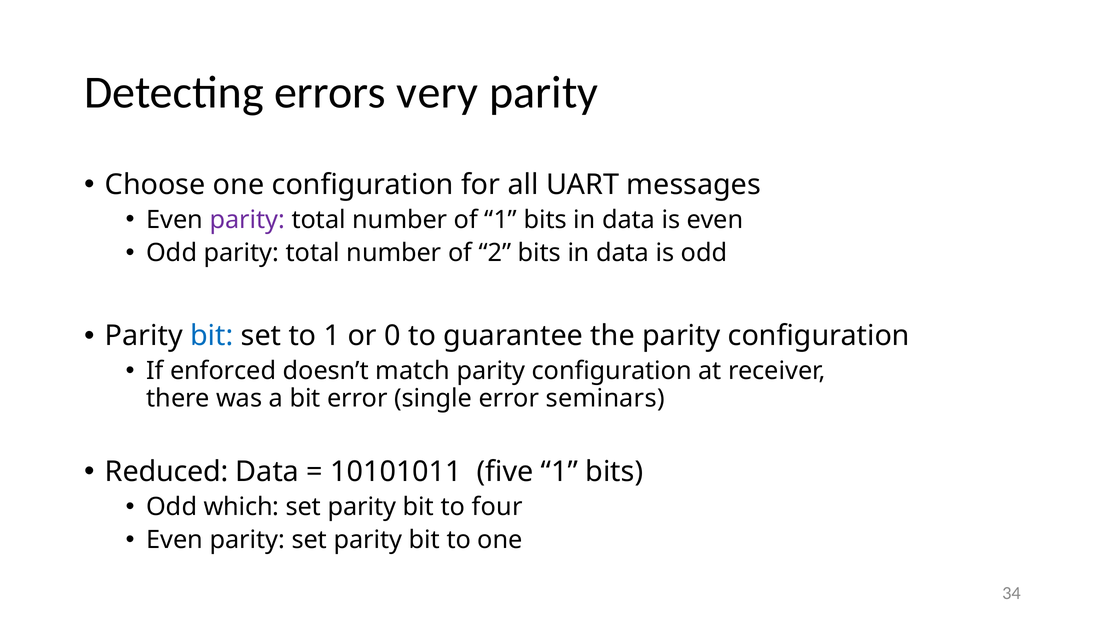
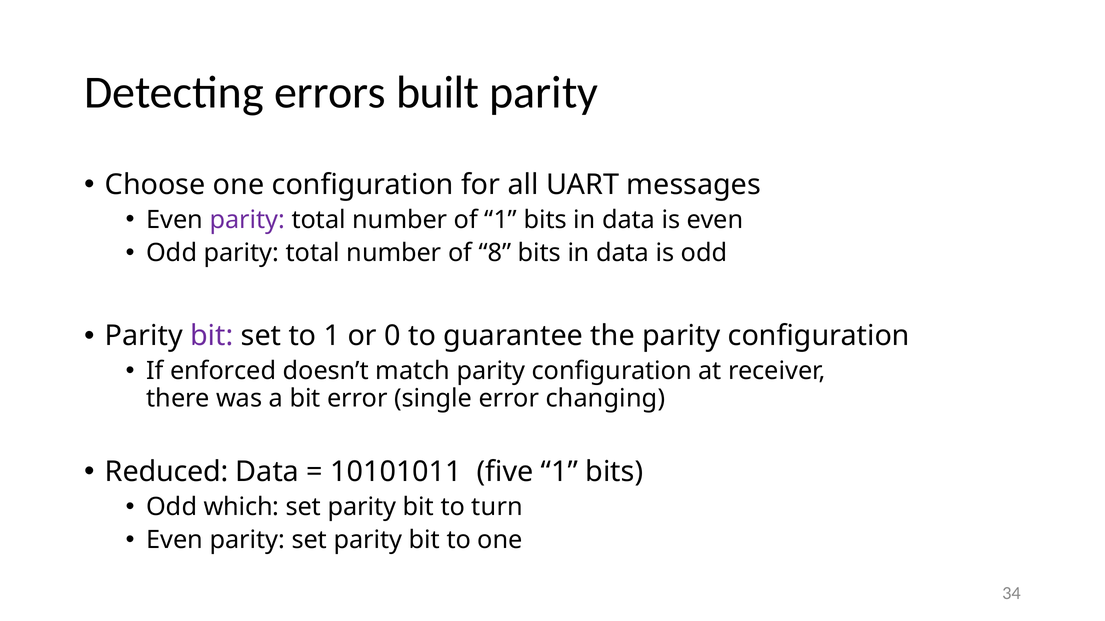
very: very -> built (438, 93)
2: 2 -> 8 (495, 253)
bit colour: blue -> purple (212, 336)
seminars: seminars -> changing (605, 399)
four: four -> turn (497, 507)
